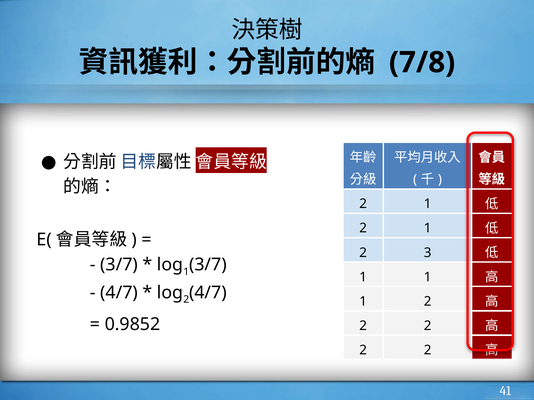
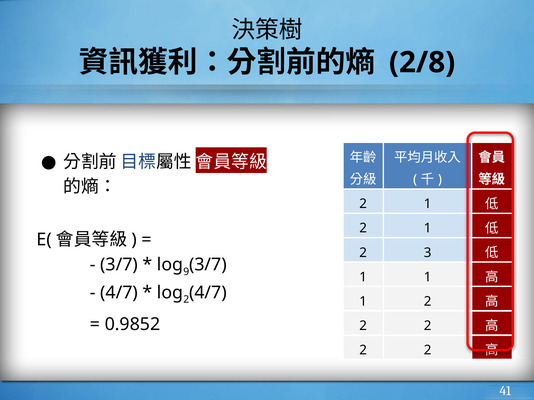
7/8: 7/8 -> 2/8 (422, 63)
1: 1 -> 9 (186, 272)
